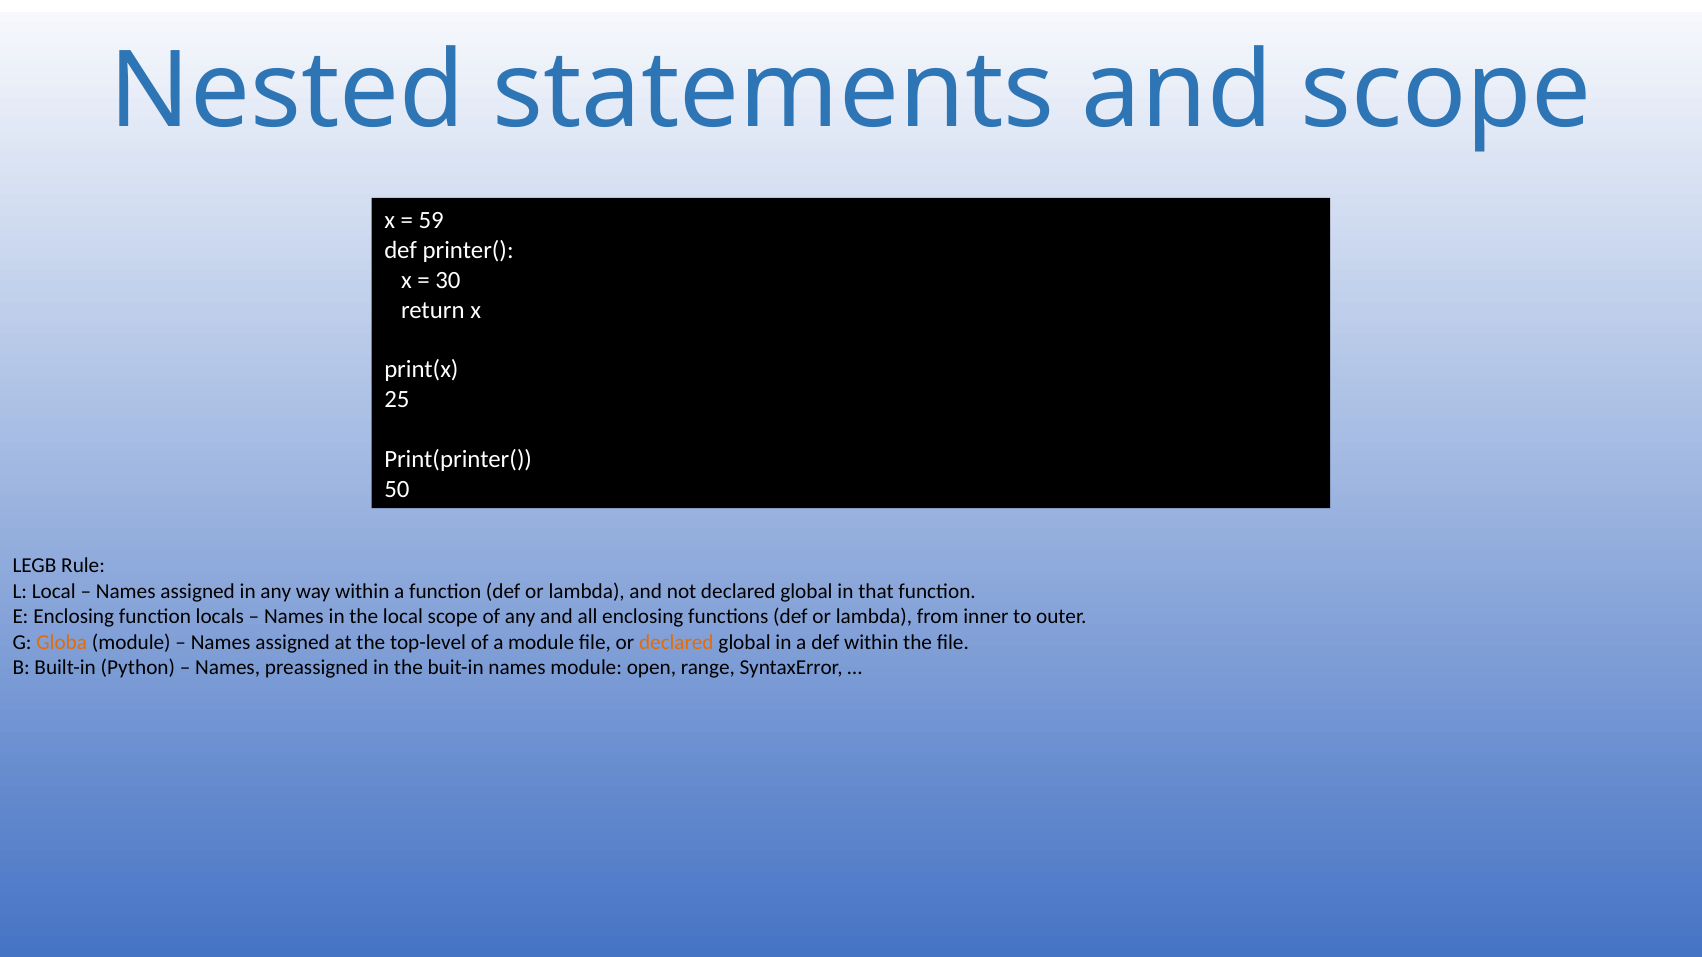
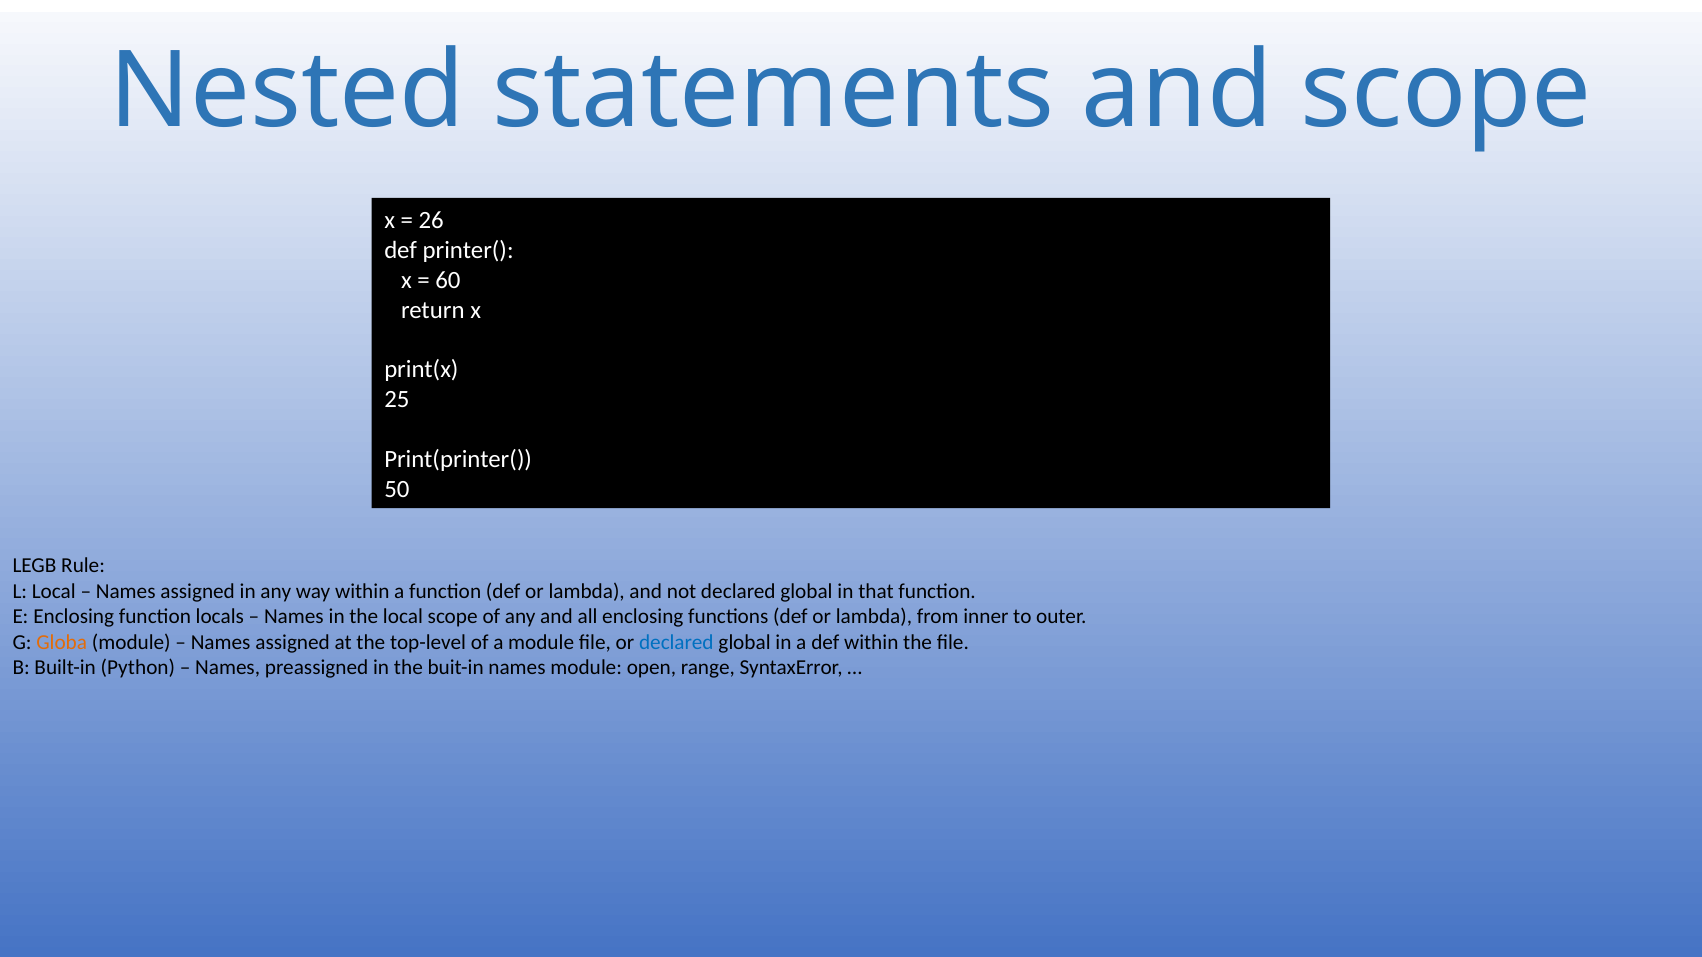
59: 59 -> 26 (431, 221)
30: 30 -> 60 (448, 280)
declared colour: orange -> blue (676, 642)
